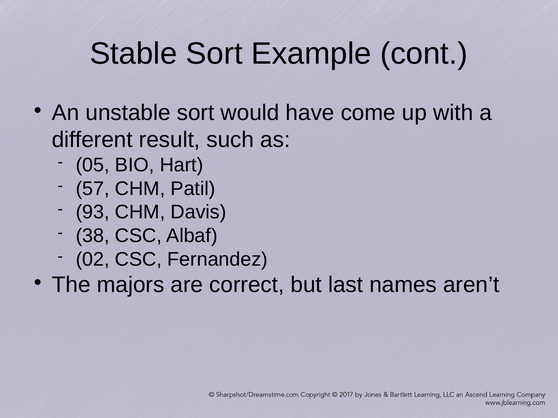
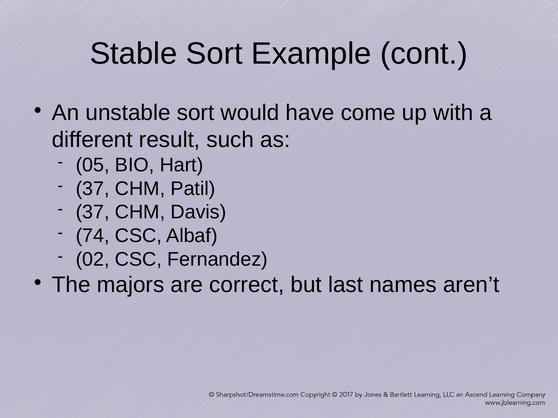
57: 57 -> 37 (93, 189)
93: 93 -> 37 (93, 212)
38: 38 -> 74 (93, 236)
